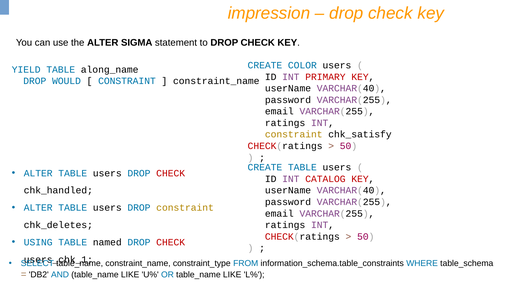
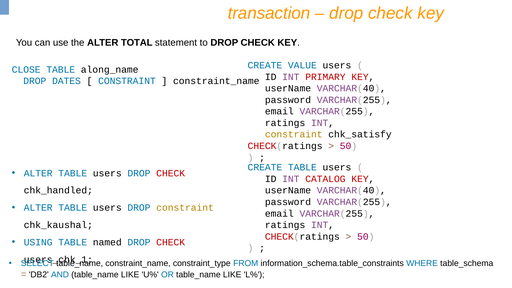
impression: impression -> transaction (269, 13)
SIGMA: SIGMA -> TOTAL (137, 43)
COLOR: COLOR -> VALUE (302, 65)
YIELD: YIELD -> CLOSE (26, 70)
WOULD: WOULD -> DATES (66, 81)
chk_deletes: chk_deletes -> chk_kaushal (58, 225)
